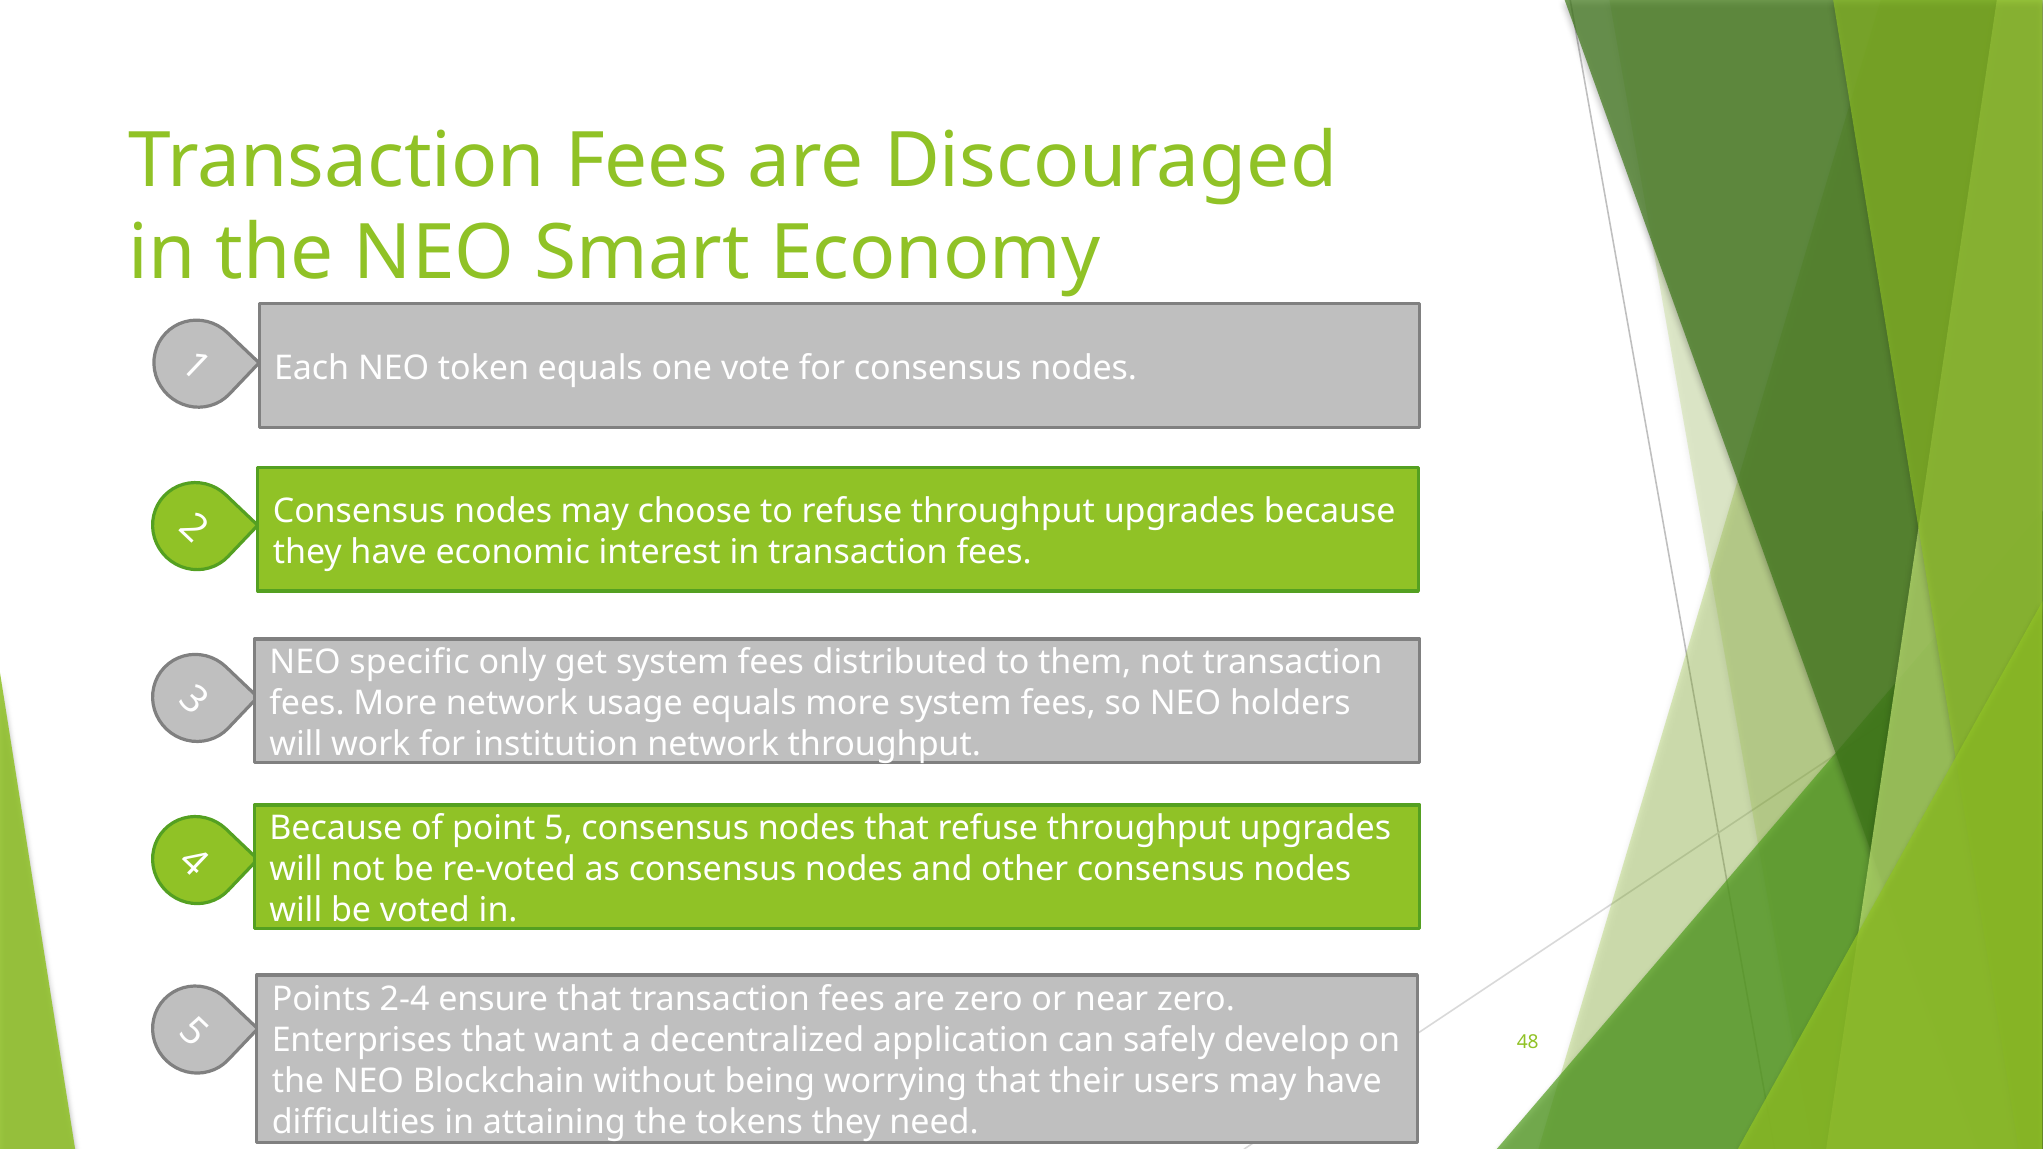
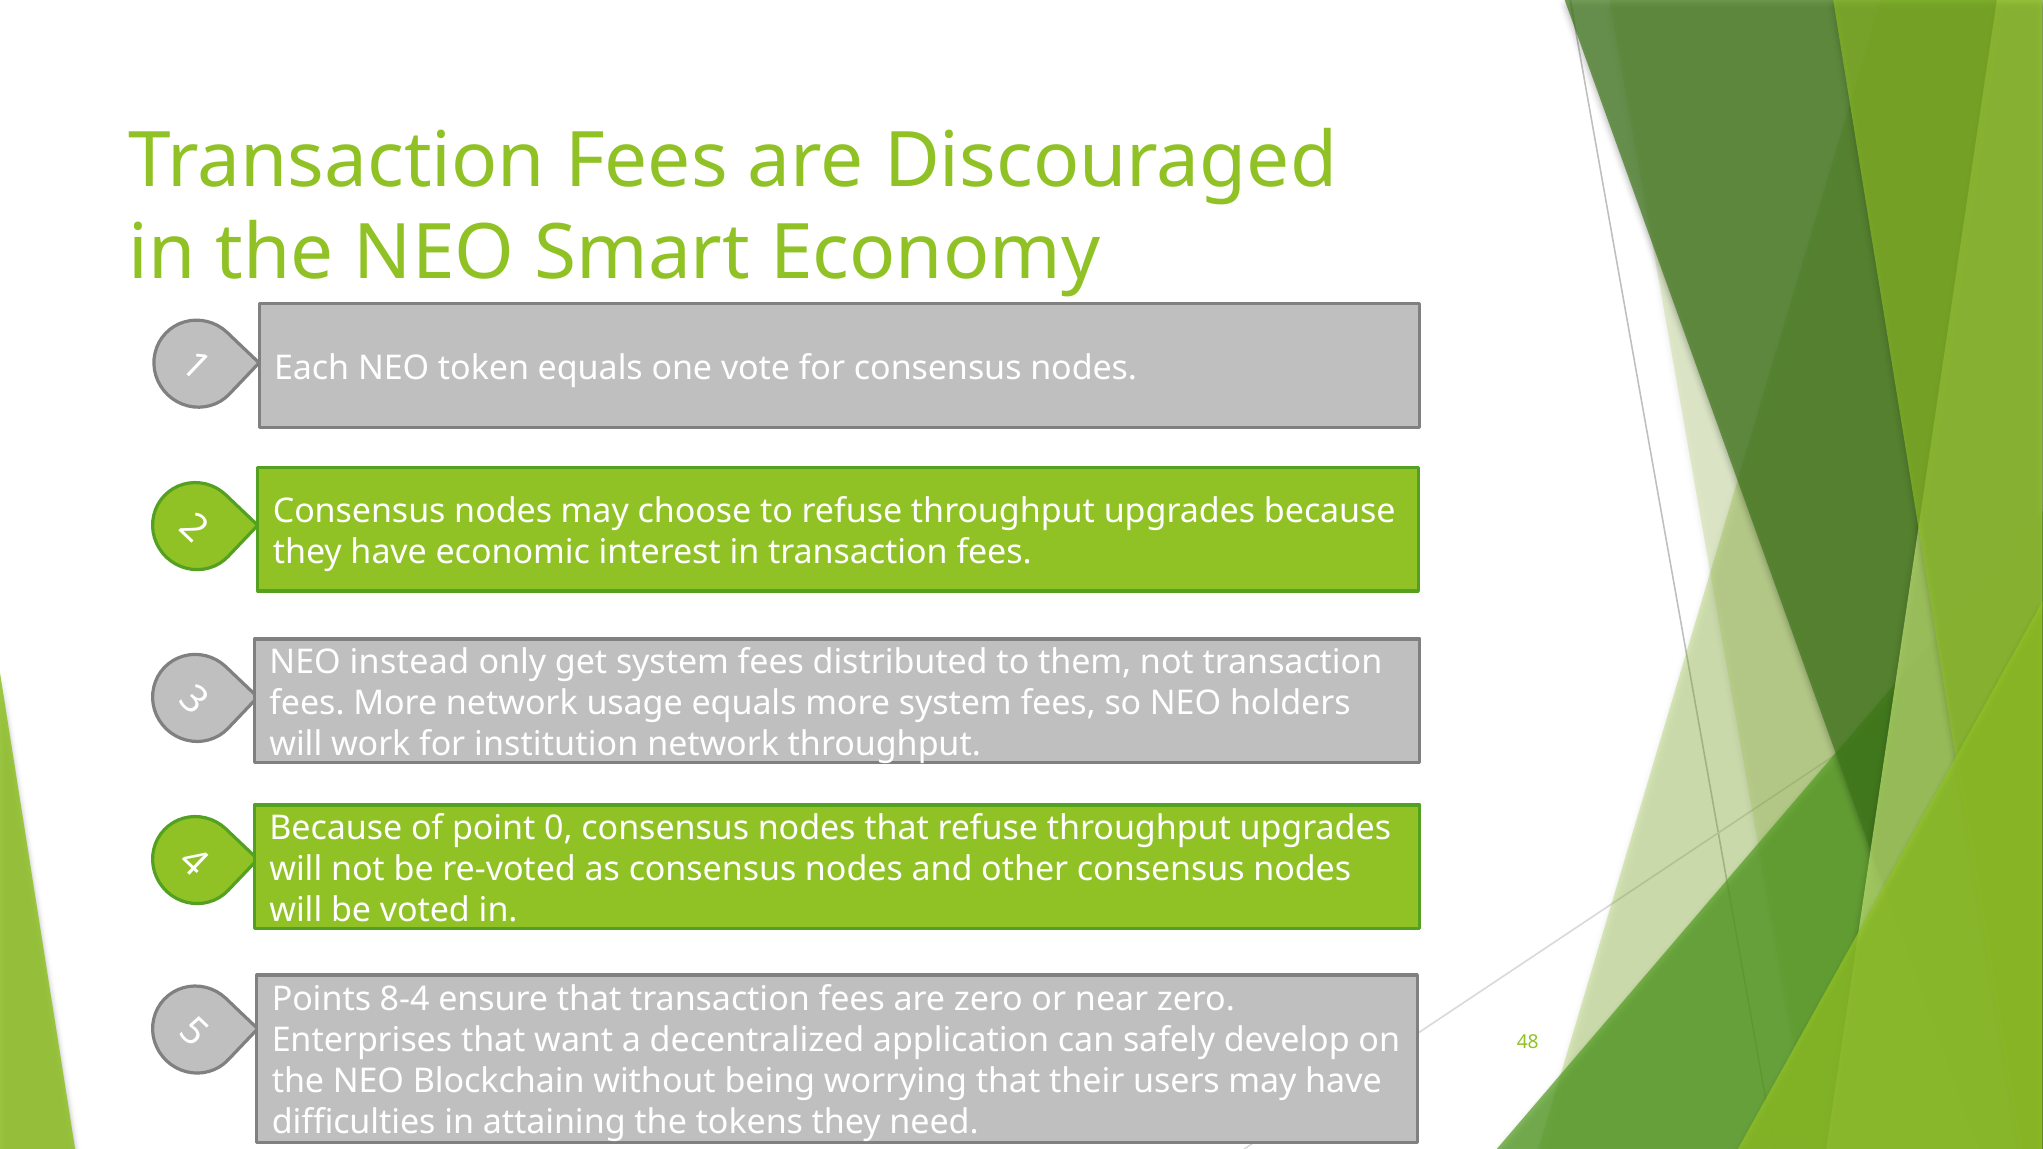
specific: specific -> instead (409, 663)
point 5: 5 -> 0 (558, 829)
2-4: 2-4 -> 8-4 (405, 1000)
